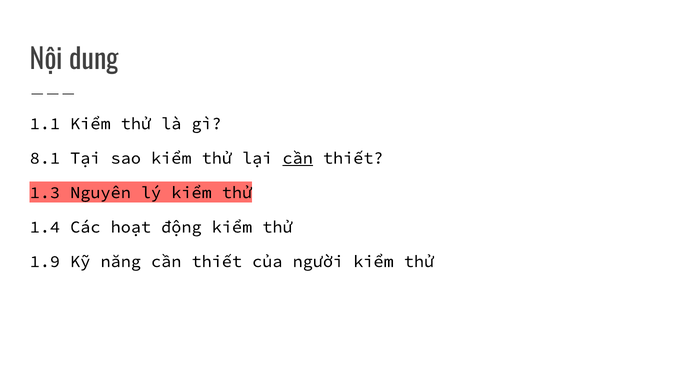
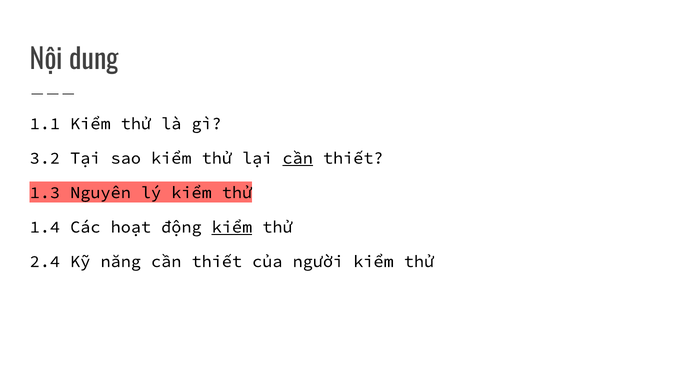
8.1: 8.1 -> 3.2 (45, 158)
kiểm underline: none -> present (232, 227)
1.9: 1.9 -> 2.4 (45, 262)
